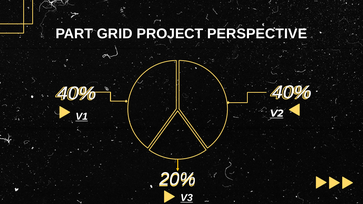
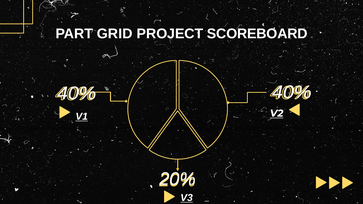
PERSPECTIVE: PERSPECTIVE -> SCOREBOARD (257, 34)
